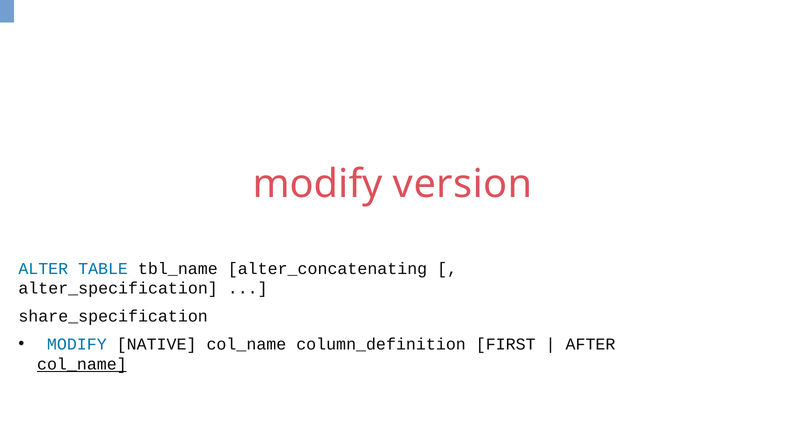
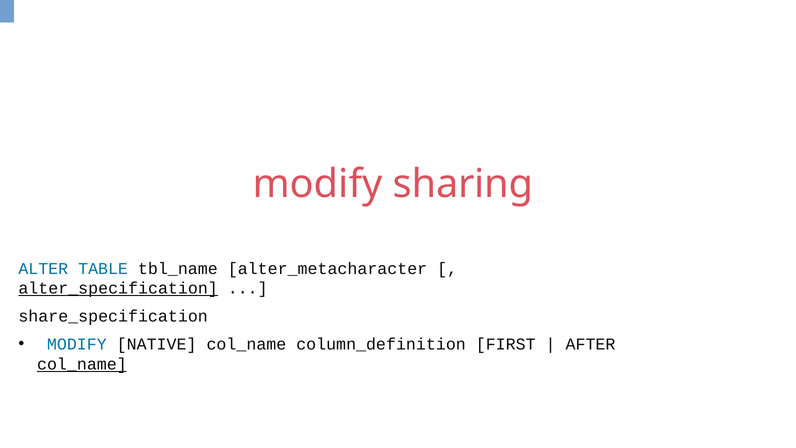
version: version -> sharing (463, 184)
alter_concatenating: alter_concatenating -> alter_metacharacter (327, 268)
alter_specification underline: none -> present (118, 288)
